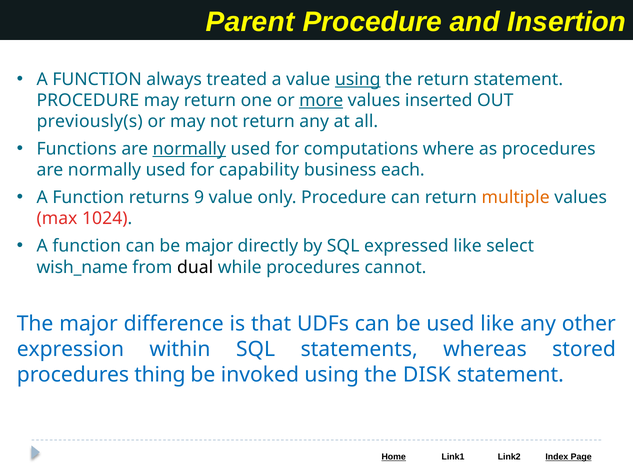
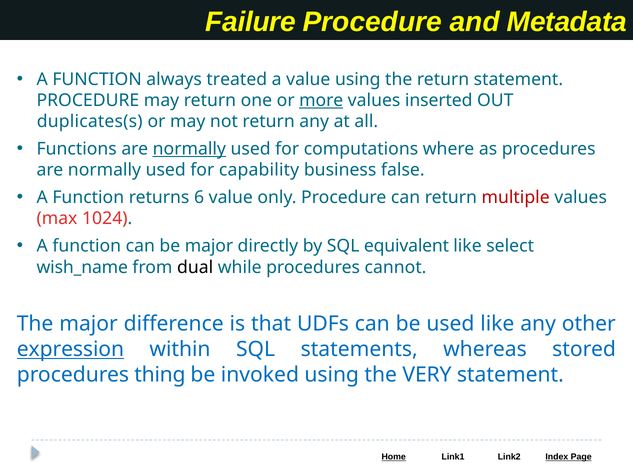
Parent: Parent -> Failure (250, 22)
Insertion: Insertion -> Metadata (567, 22)
using underline: present -> none (358, 79)
previously(s: previously(s -> duplicates(s (90, 121)
each: each -> false (403, 170)
9: 9 -> 6 (199, 197)
multiple colour: orange -> red (516, 197)
expressed: expressed -> equivalent (407, 246)
expression underline: none -> present (70, 349)
DISK: DISK -> VERY (427, 374)
